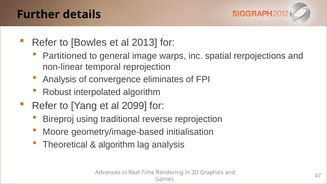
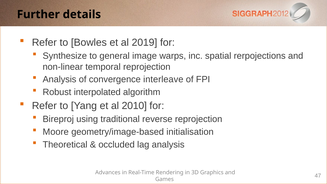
2013: 2013 -> 2019 (144, 43)
Partitioned: Partitioned -> Synthesize (65, 56)
eliminates: eliminates -> interleave (163, 79)
2099: 2099 -> 2010 (134, 106)
algorithm: algorithm -> occluded (117, 145)
